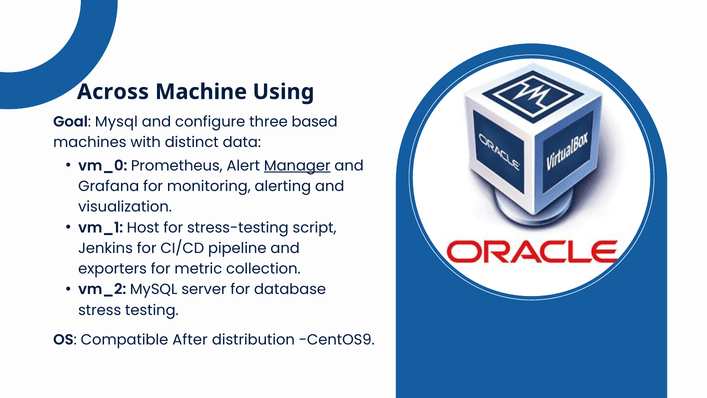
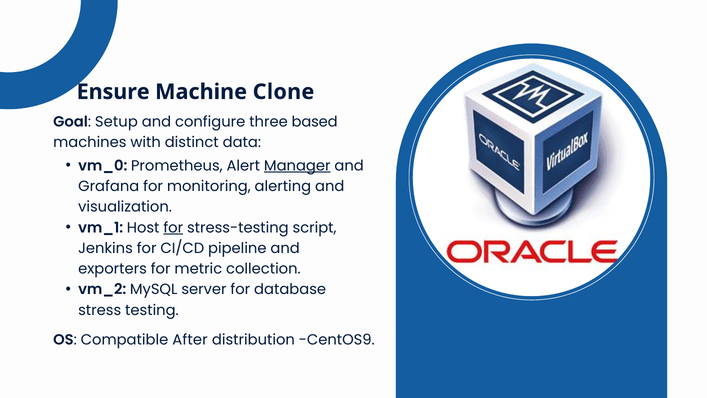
Across: Across -> Ensure (113, 92)
Using: Using -> Clone (283, 92)
Goal Mysql: Mysql -> Setup (116, 122)
for underline: none -> present (173, 228)
